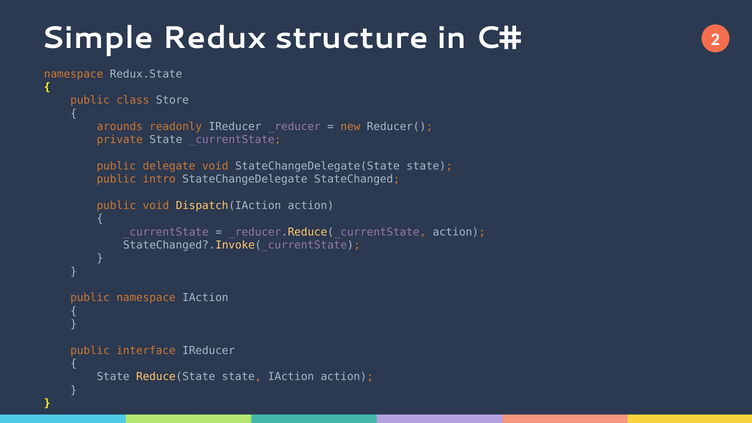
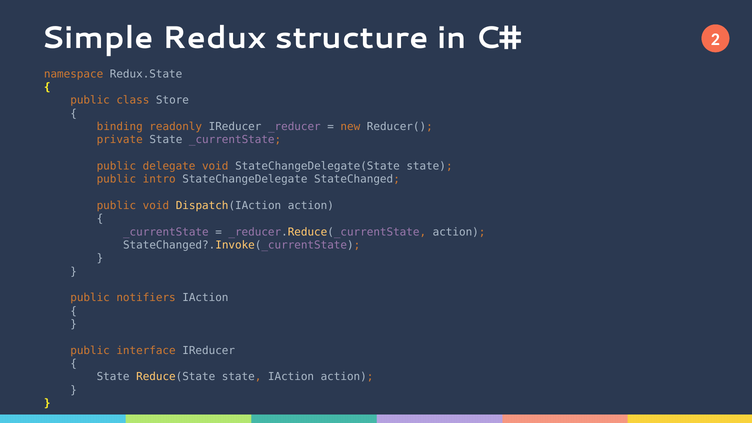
arounds: arounds -> binding (120, 127)
public namespace: namespace -> notifiers (146, 298)
